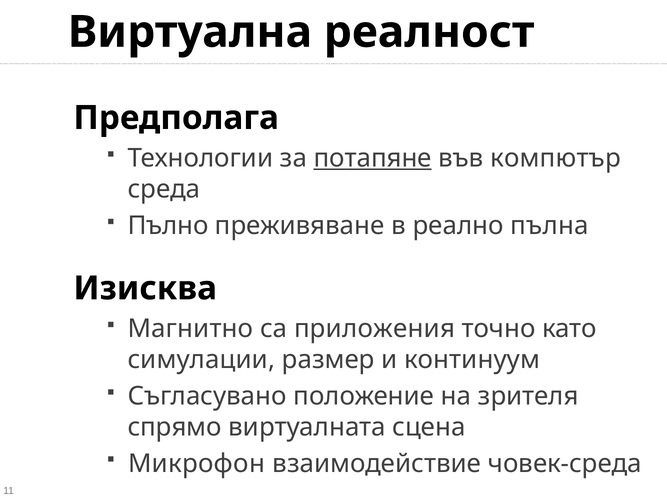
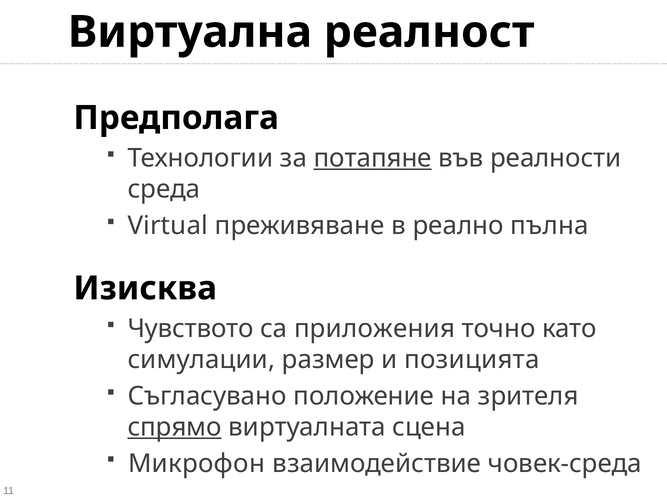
компютър: компютър -> реалности (556, 158)
Пълно: Пълно -> Virtual (168, 226)
Магнитно: Магнитно -> Чувството (191, 329)
континуум: континуум -> позицията (472, 360)
спрямо underline: none -> present (175, 427)
